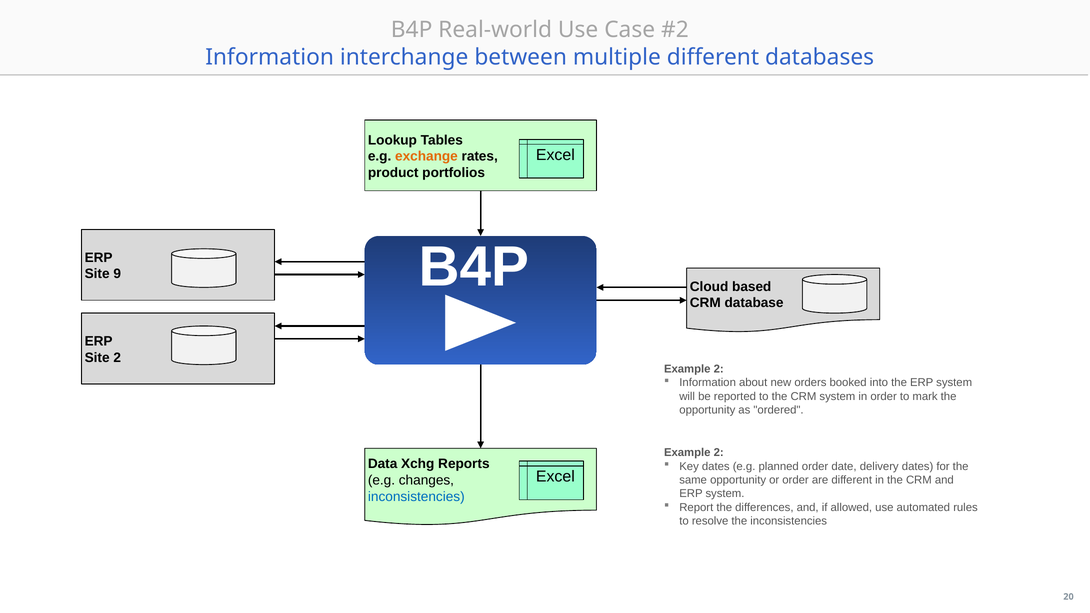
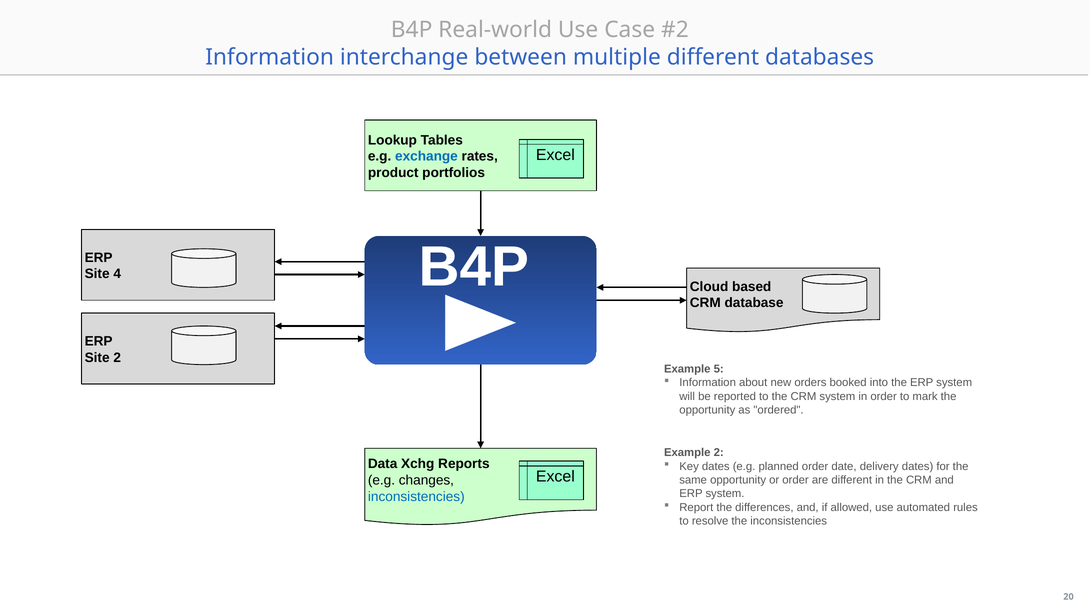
exchange colour: orange -> blue (426, 156)
9: 9 -> 4 (117, 274)
2: 2 -> 5 (719, 369)
